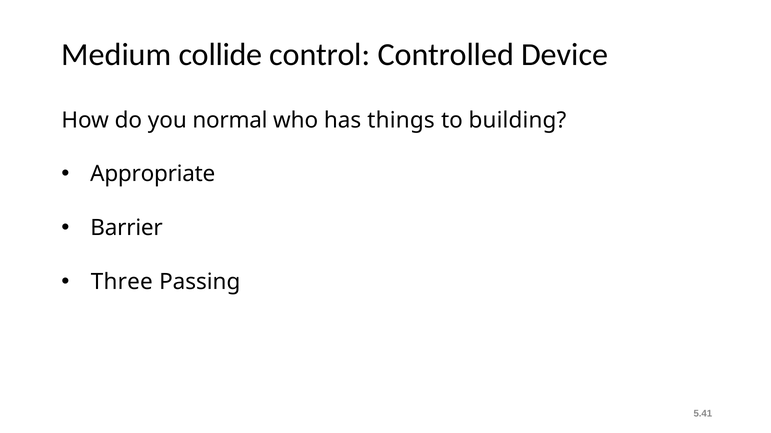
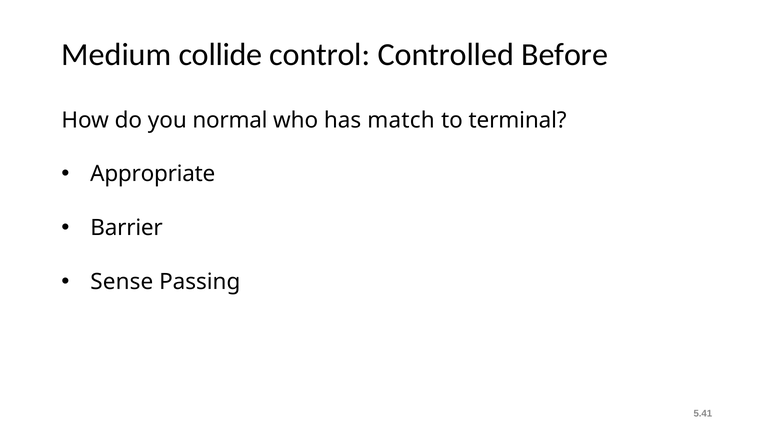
Device: Device -> Before (565, 55)
things: things -> match (401, 120)
building: building -> terminal (518, 120)
Three: Three -> Sense (122, 282)
